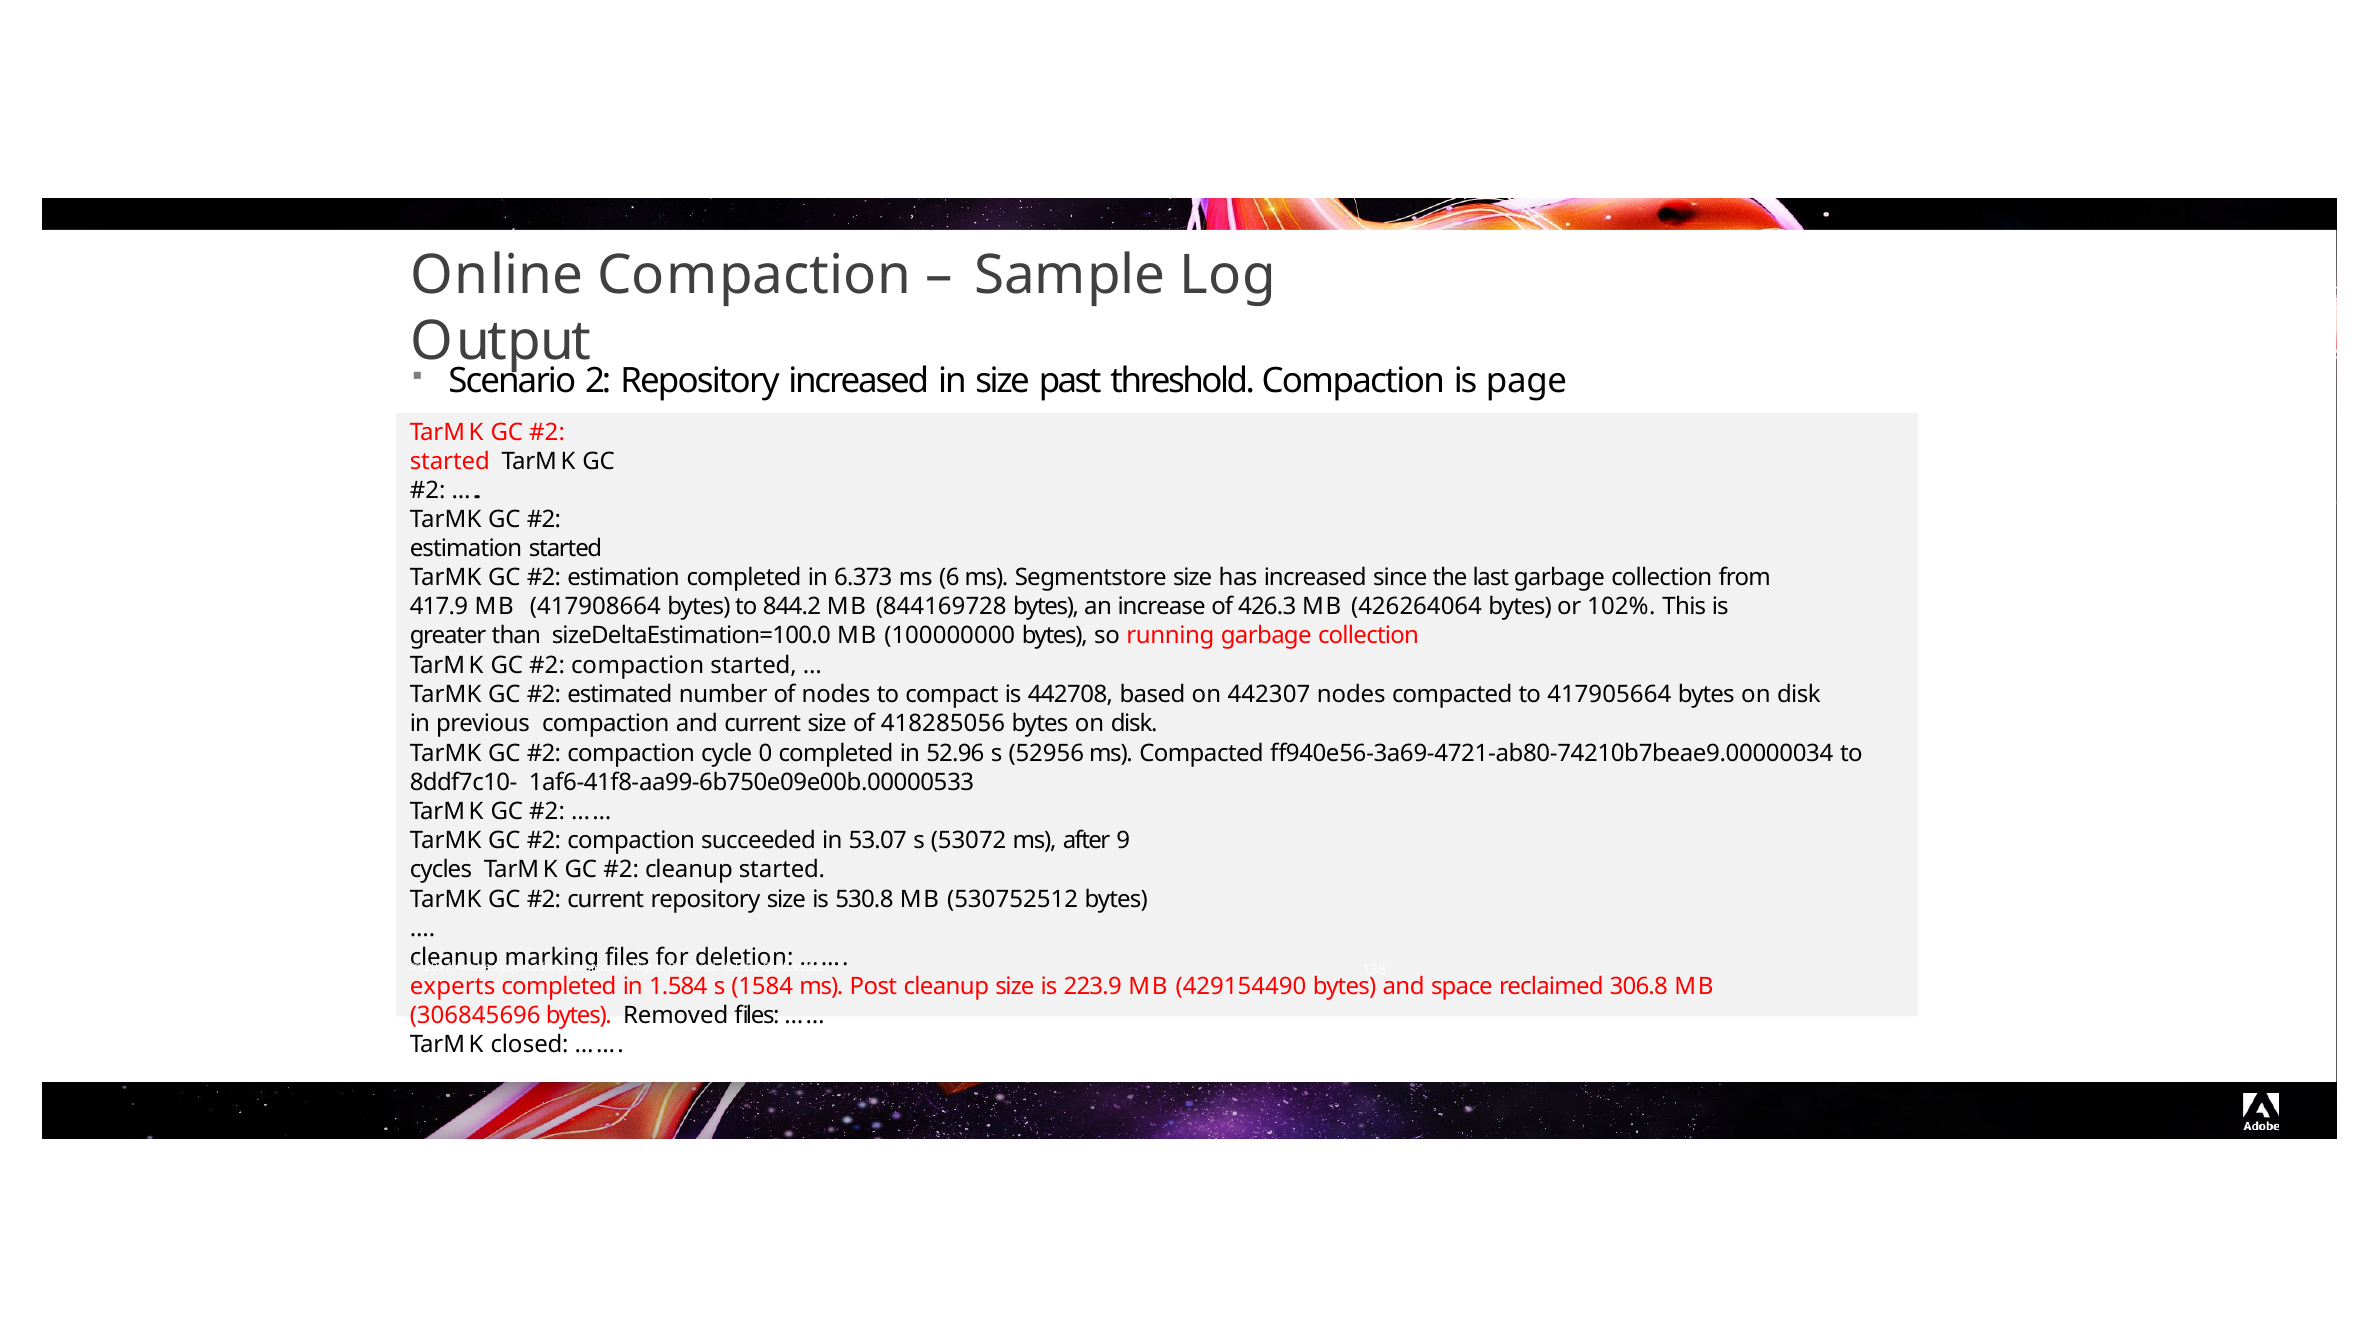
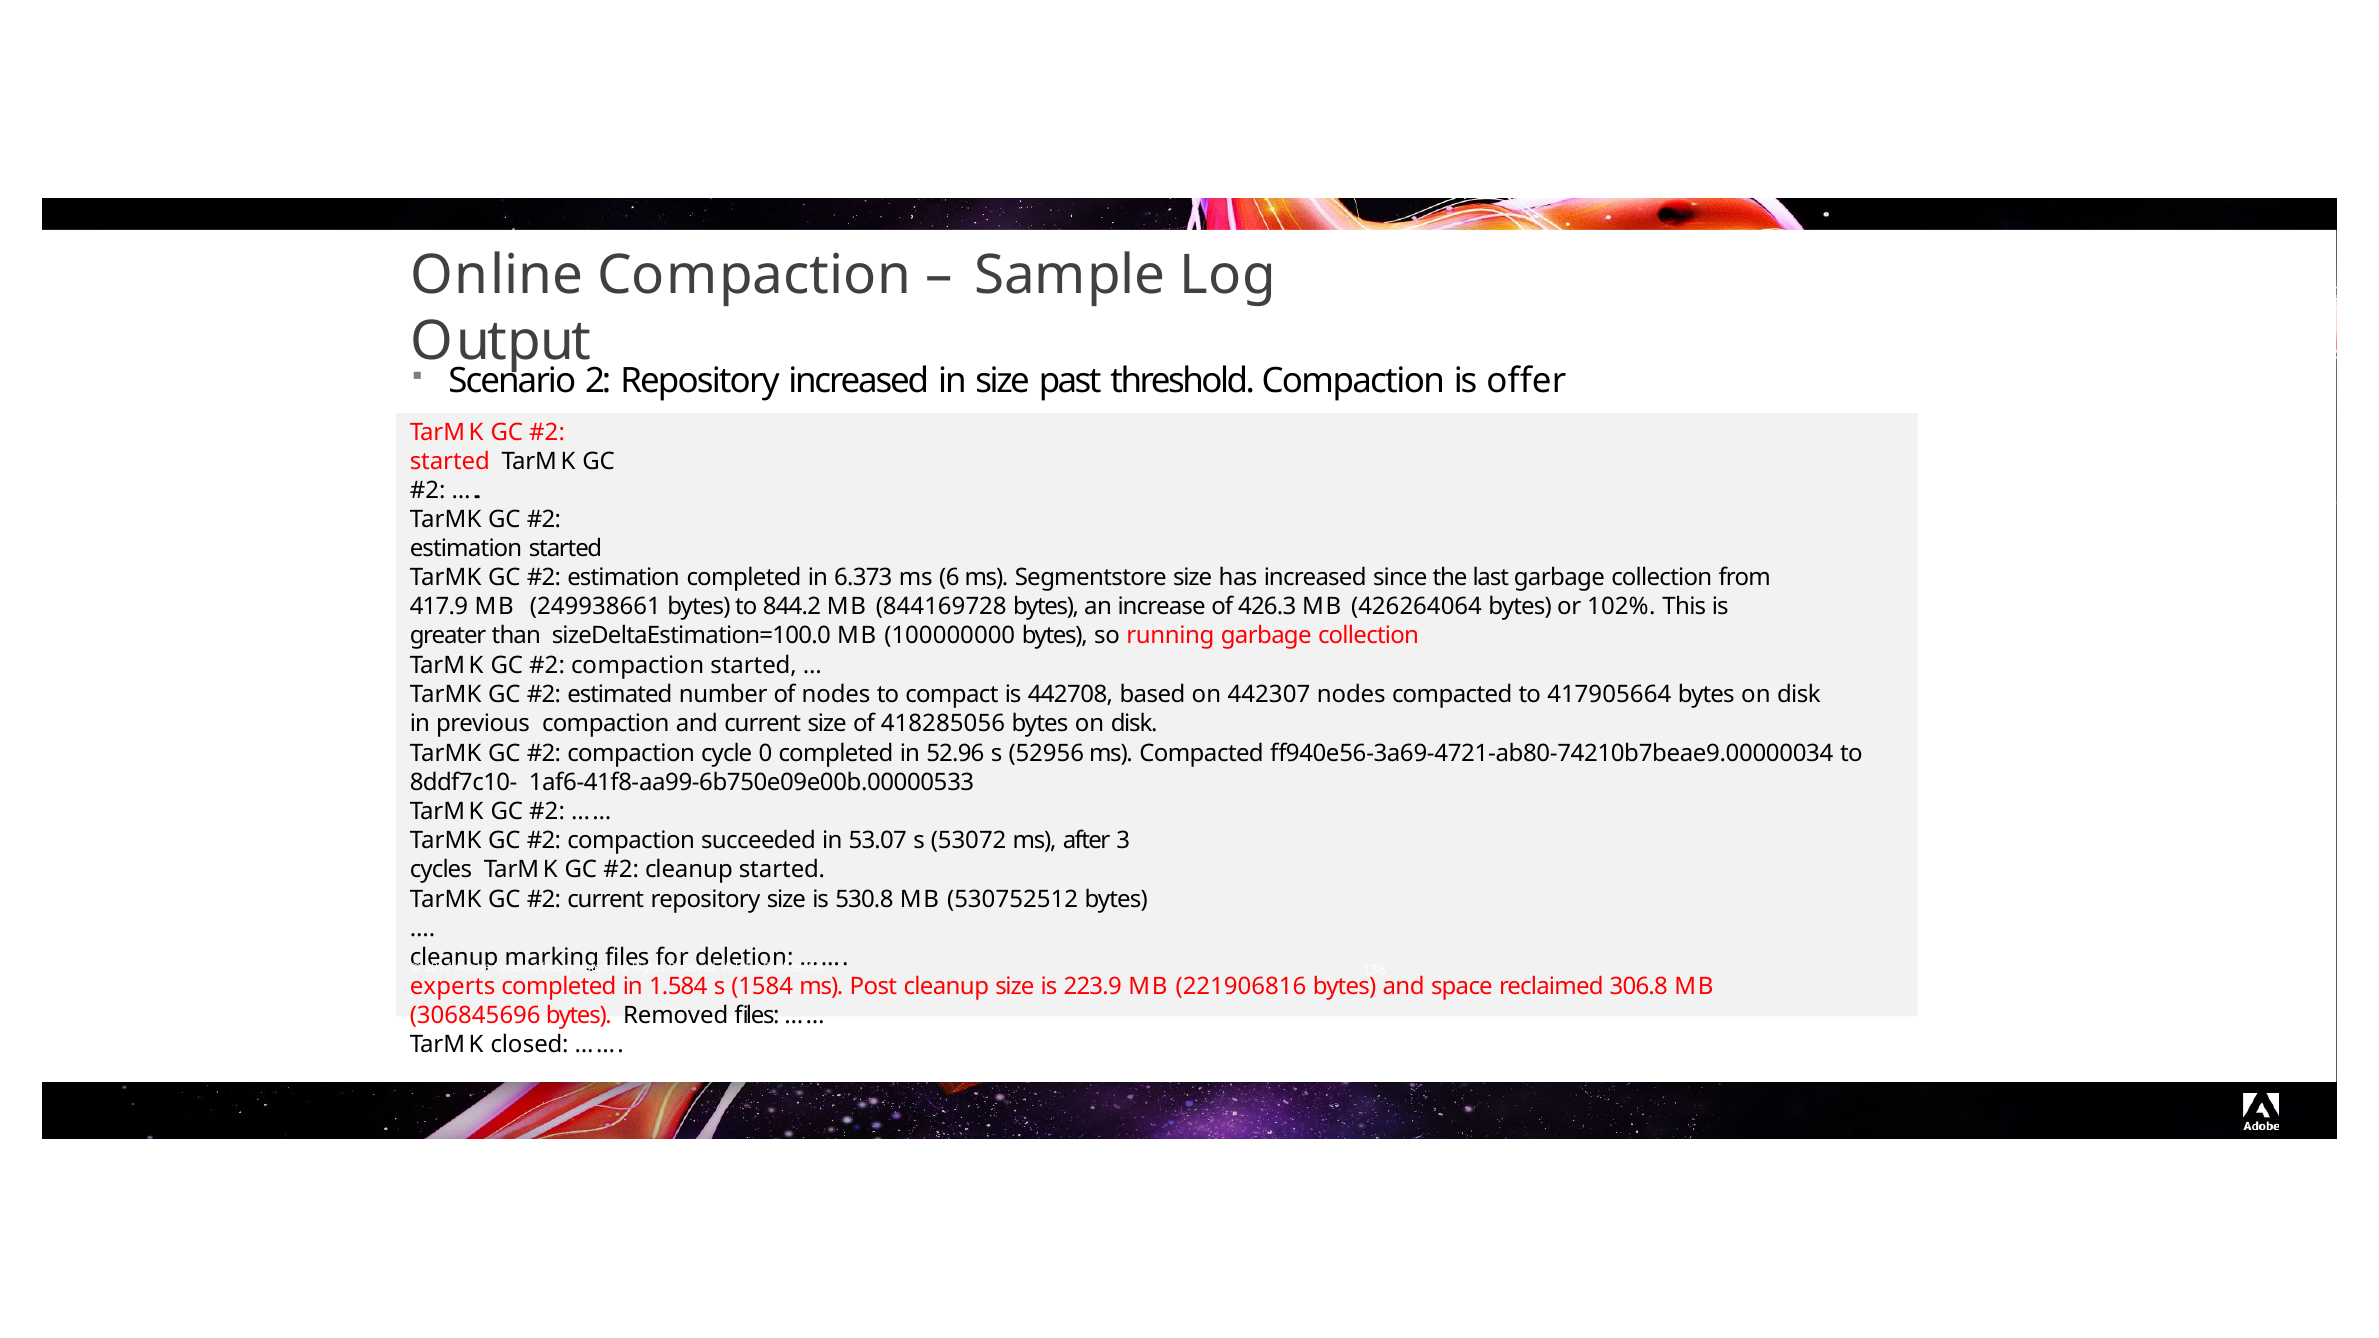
page: page -> offer (1526, 382)
417908664: 417908664 -> 249938661 (595, 607)
9: 9 -> 3 (1123, 840)
429154490: 429154490 -> 221906816 (1241, 987)
